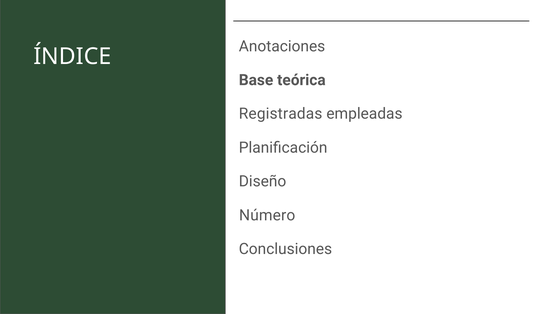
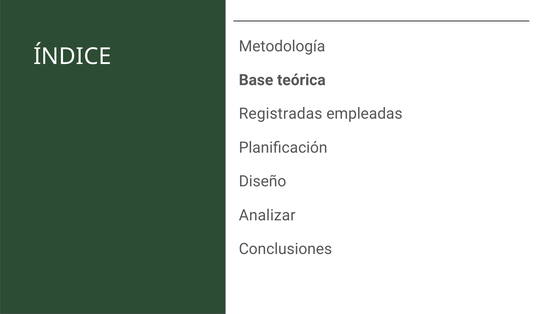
Anotaciones: Anotaciones -> Metodología (282, 46)
Número: Número -> Analizar (267, 215)
